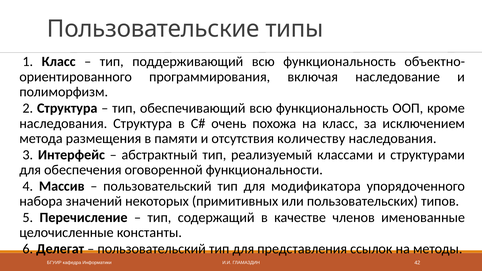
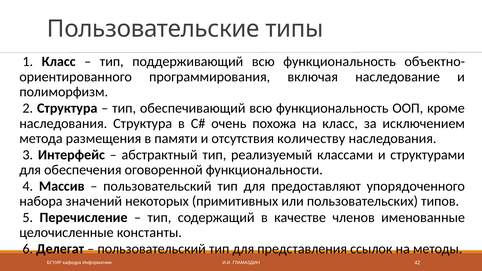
модификатора: модификатора -> предоставляют (316, 186)
